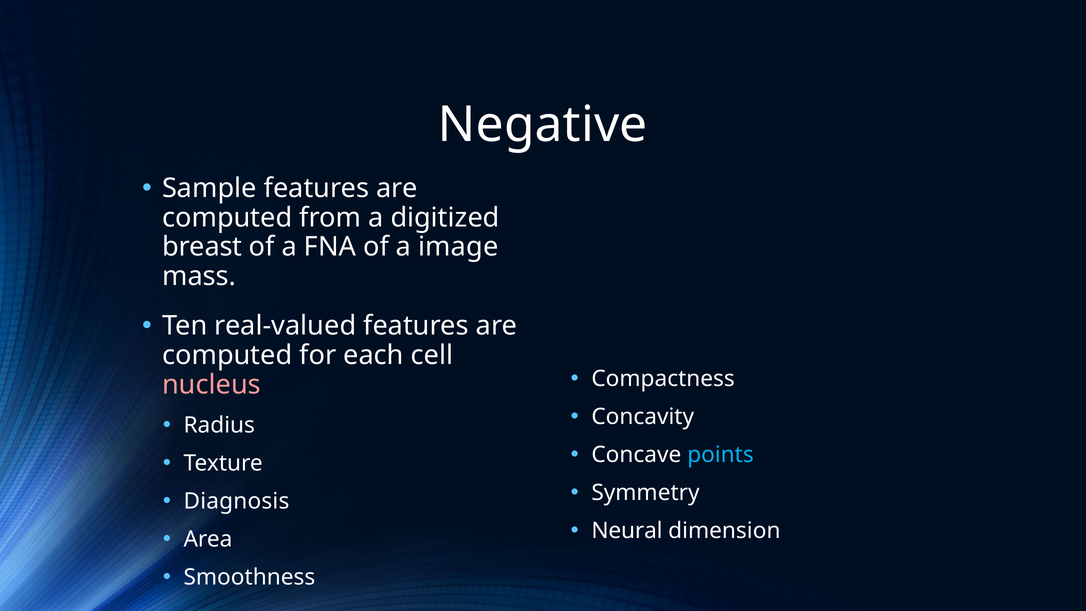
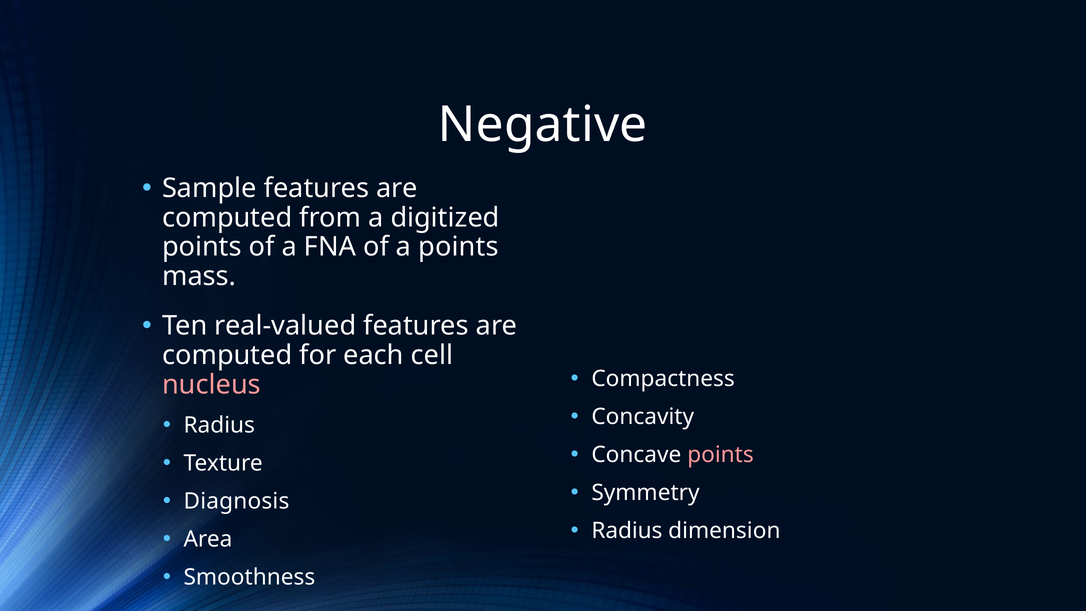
breast: breast -> points (202, 247)
a image: image -> points (458, 247)
points colour: light blue -> pink (721, 455)
Neural: Neural -> Radius (627, 531)
